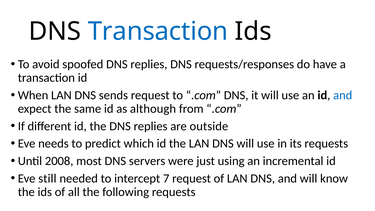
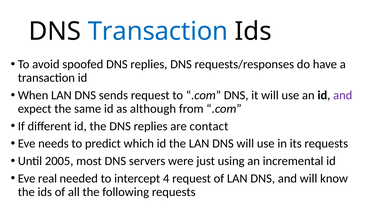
and colour: blue -> purple (343, 95)
outside: outside -> contact (209, 126)
2008: 2008 -> 2005 (59, 161)
still: still -> real (47, 178)
7: 7 -> 4 (166, 178)
